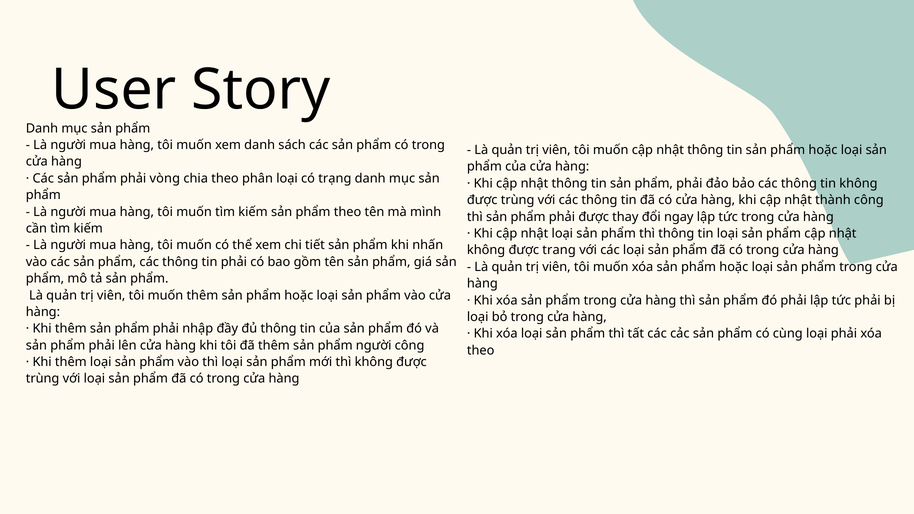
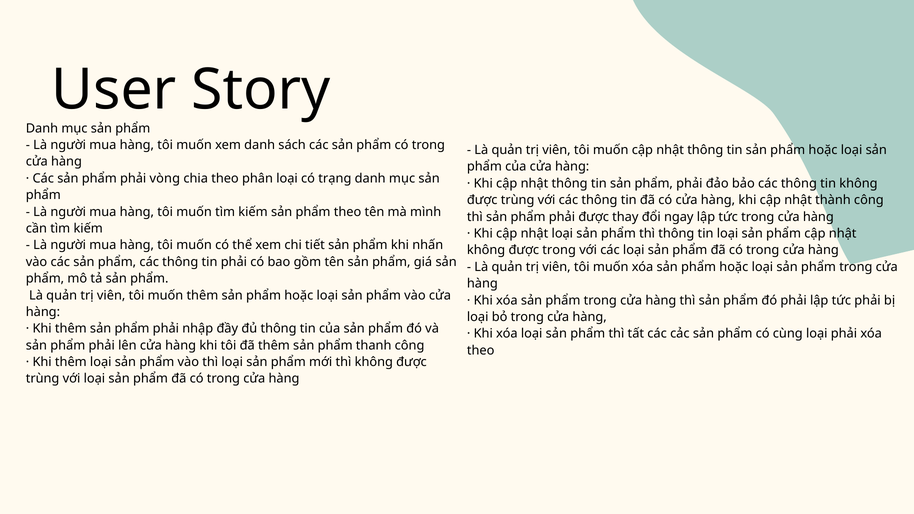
được trang: trang -> trong (559, 250)
phẩm người: người -> thanh (374, 345)
